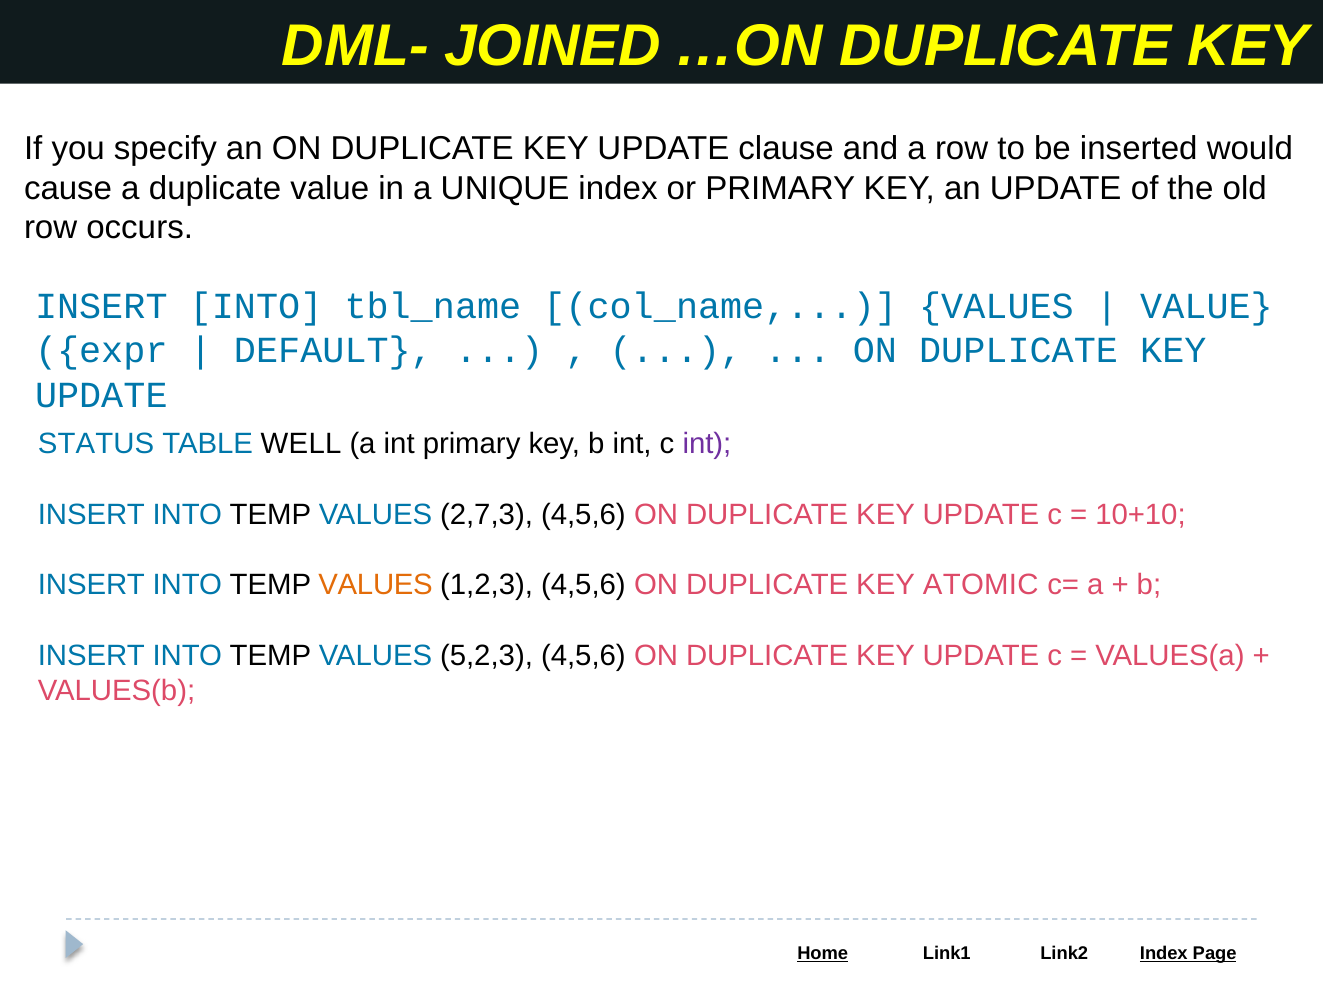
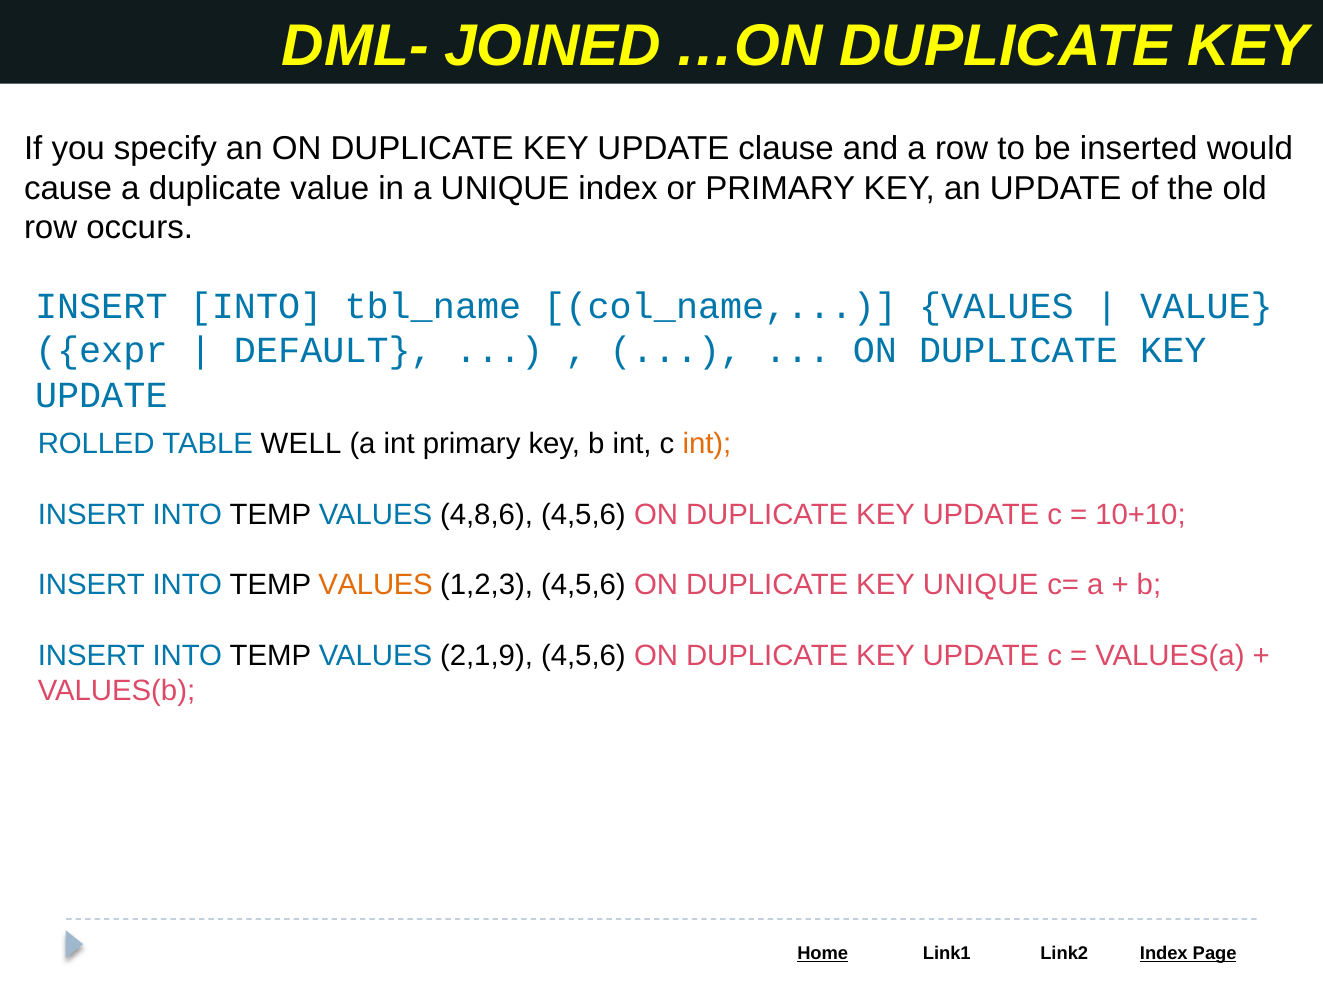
STATUS: STATUS -> ROLLED (96, 444)
int colour: purple -> orange (707, 444)
2,7,3: 2,7,3 -> 4,8,6 (486, 515)
KEY ATOMIC: ATOMIC -> UNIQUE (981, 585)
5,2,3: 5,2,3 -> 2,1,9 (486, 656)
